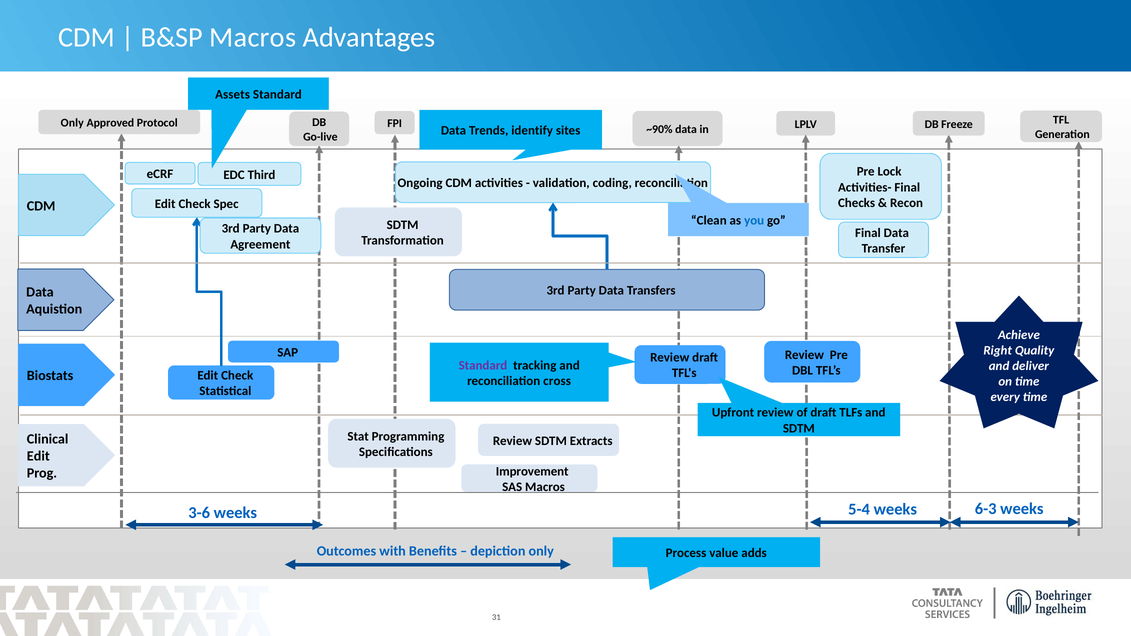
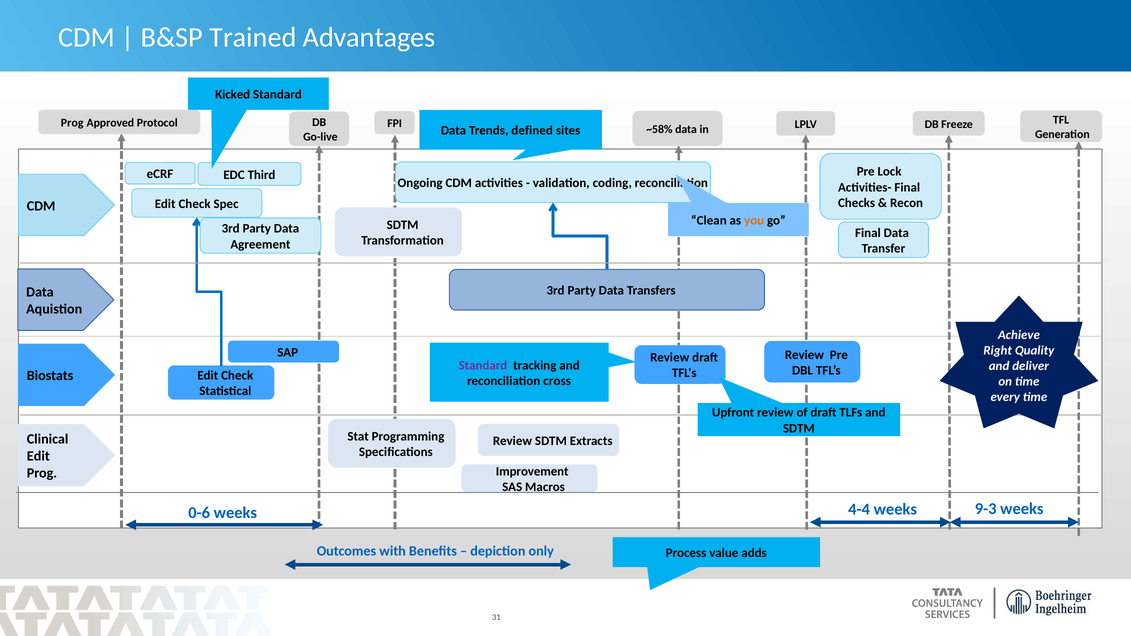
B&SP Macros: Macros -> Trained (253, 37)
Assets: Assets -> Kicked (233, 95)
Only: Only -> Prog (72, 123)
~90%: ~90% -> ~58% (659, 129)
identify: identify -> defined (532, 131)
you colour: blue -> orange (754, 221)
3-6: 3-6 -> 0-6 (199, 513)
5-4: 5-4 -> 4-4 (859, 510)
6-3: 6-3 -> 9-3 (986, 509)
